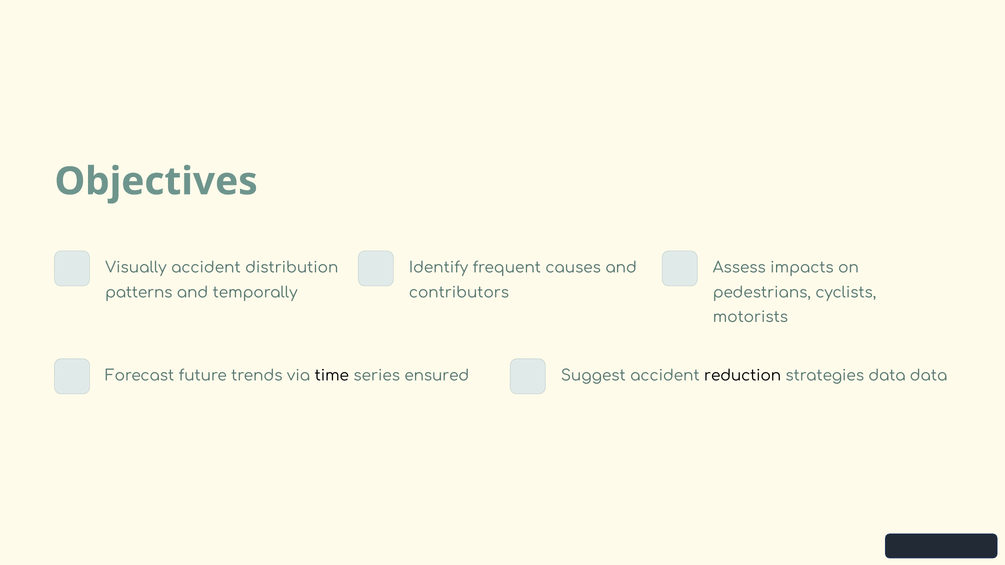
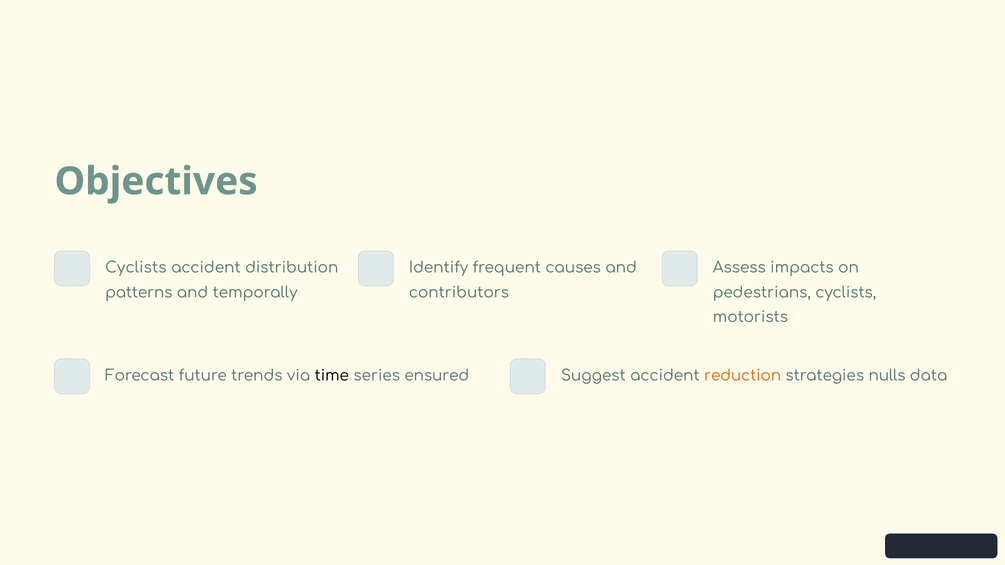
Visually: Visually -> Cyclists (136, 268)
reduction colour: black -> orange (743, 376)
strategies data: data -> nulls (887, 376)
